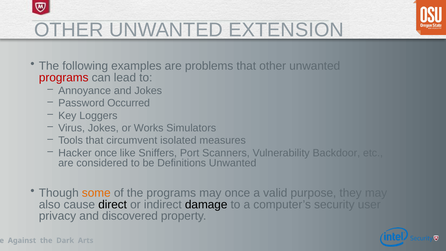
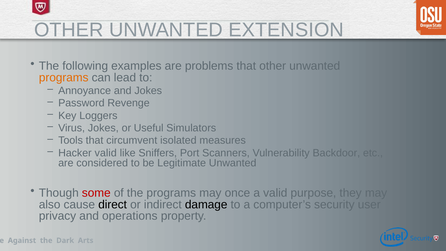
programs colour: red -> orange (64, 77)
Occurred: Occurred -> Revenge (129, 103)
Works: Works -> Useful (149, 128)
Hacker once: once -> valid (106, 153)
Definitions: Definitions -> Legitimate (182, 163)
some colour: orange -> red (96, 193)
discovered: discovered -> operations (130, 216)
